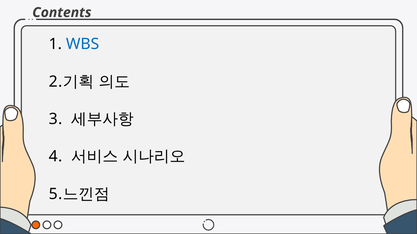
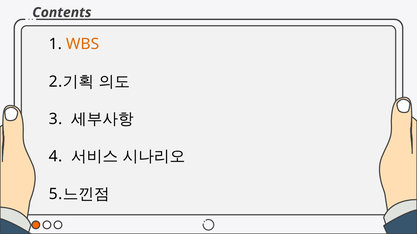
WBS colour: blue -> orange (83, 44)
